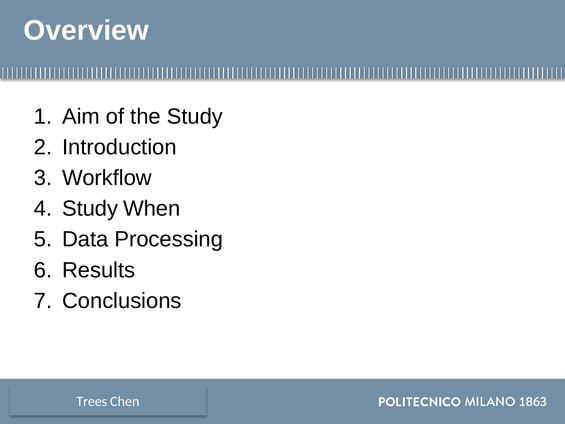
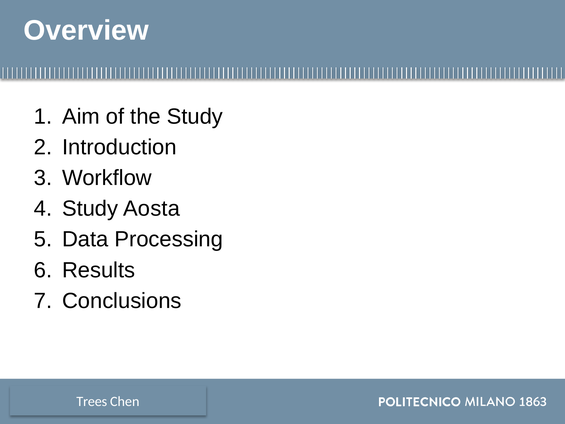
When: When -> Aosta (152, 209)
